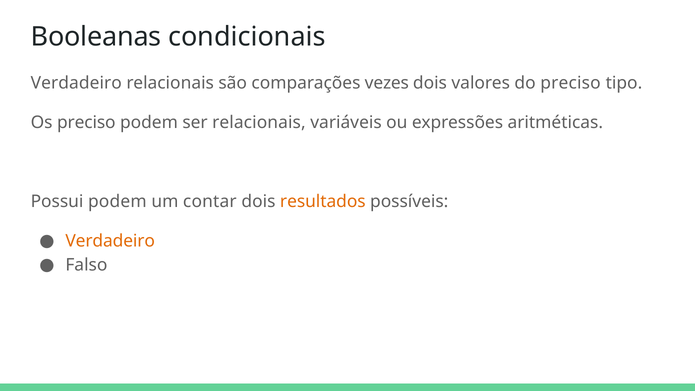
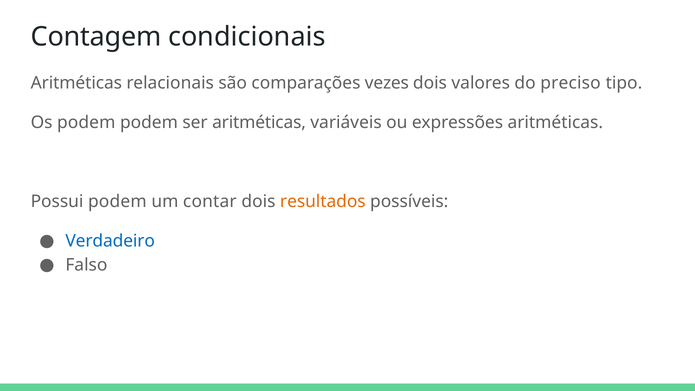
Booleanas: Booleanas -> Contagem (96, 37)
Verdadeiro: Verdadeiro -> Aritméticas (76, 83)
Os preciso: preciso -> podem (86, 123)
ser relacionais: relacionais -> aritméticas (259, 123)
Verdadeiro colour: orange -> blue (110, 241)
